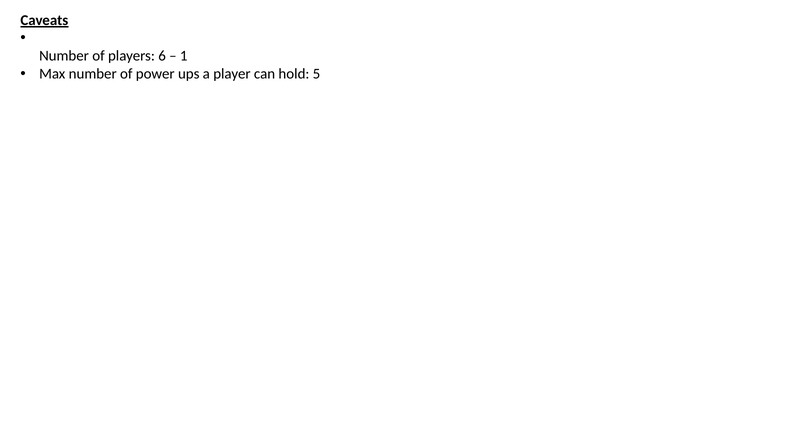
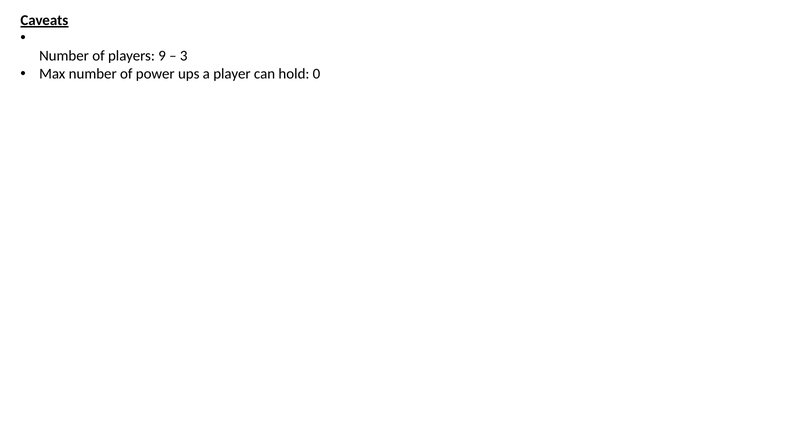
6: 6 -> 9 (162, 56)
1: 1 -> 3 (184, 56)
5: 5 -> 0 (317, 74)
